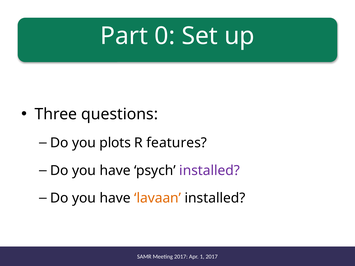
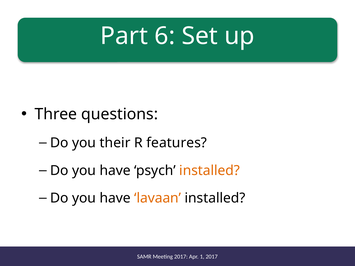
0: 0 -> 6 (165, 36)
plots: plots -> their (115, 143)
installed colour: purple -> orange (210, 171)
